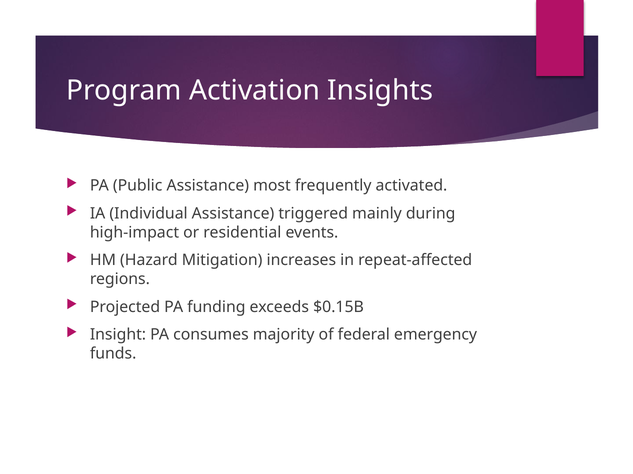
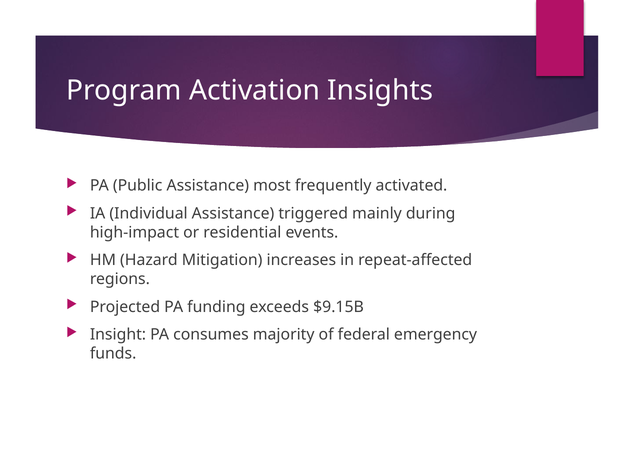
$0.15B: $0.15B -> $9.15B (339, 307)
